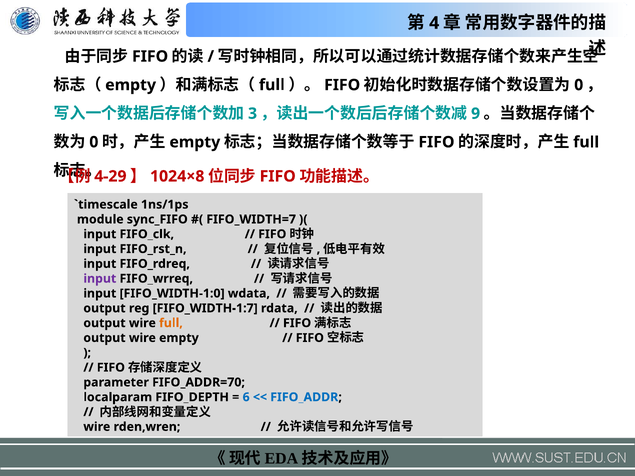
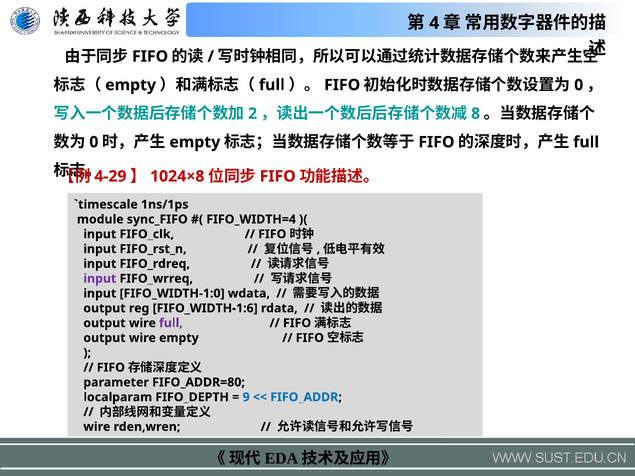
3: 3 -> 2 (253, 114)
9: 9 -> 8 (476, 114)
FIFO_WIDTH=7: FIFO_WIDTH=7 -> FIFO_WIDTH=4 (251, 219)
FIFO_WIDTH-1:7: FIFO_WIDTH-1:7 -> FIFO_WIDTH-1:6 (205, 308)
full colour: orange -> purple (171, 323)
FIFO_ADDR=70: FIFO_ADDR=70 -> FIFO_ADDR=80 (199, 383)
6: 6 -> 9 (246, 397)
